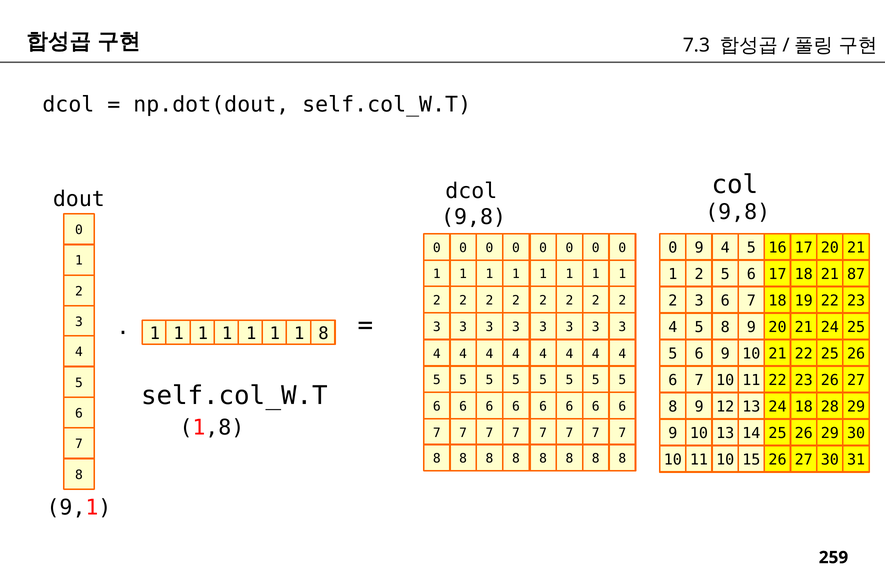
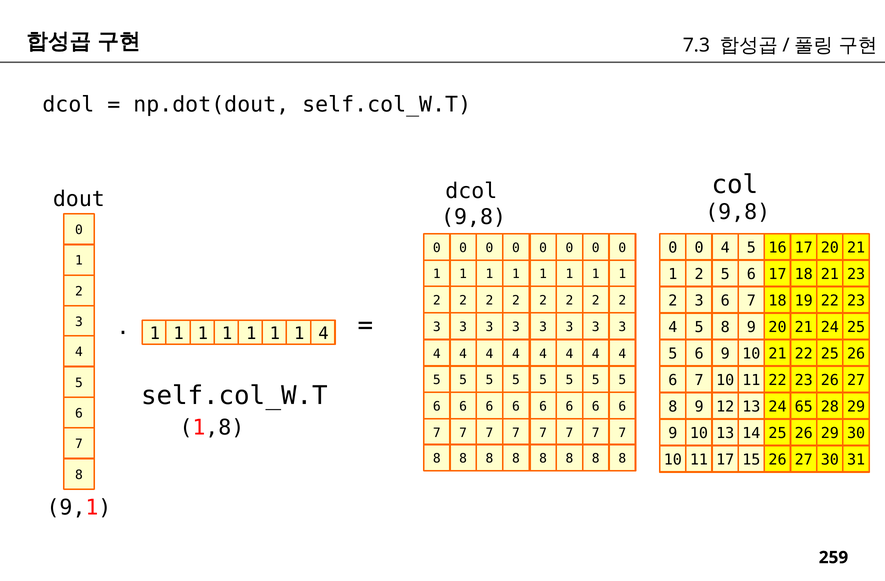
0 9: 9 -> 0 (699, 248)
21 87: 87 -> 23 (856, 275)
1 8: 8 -> 4 (323, 334)
24 18: 18 -> 65 (804, 407)
11 10: 10 -> 17 (725, 460)
